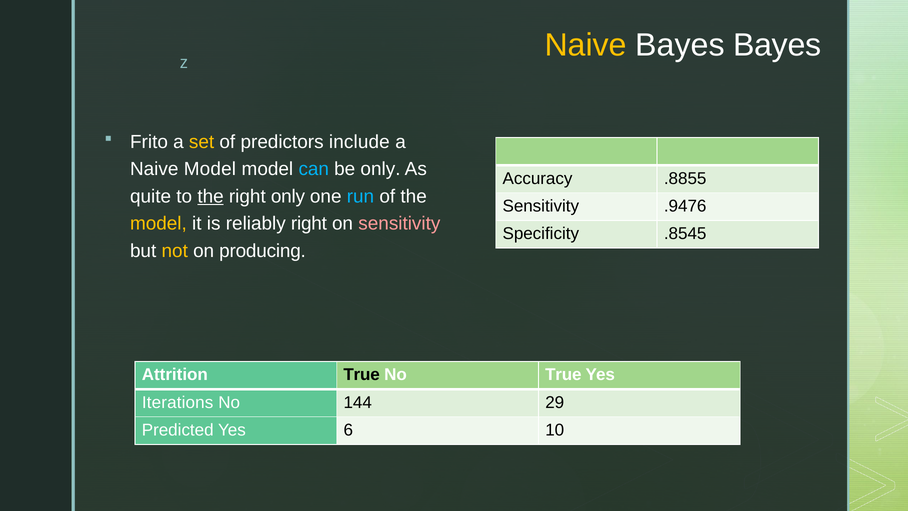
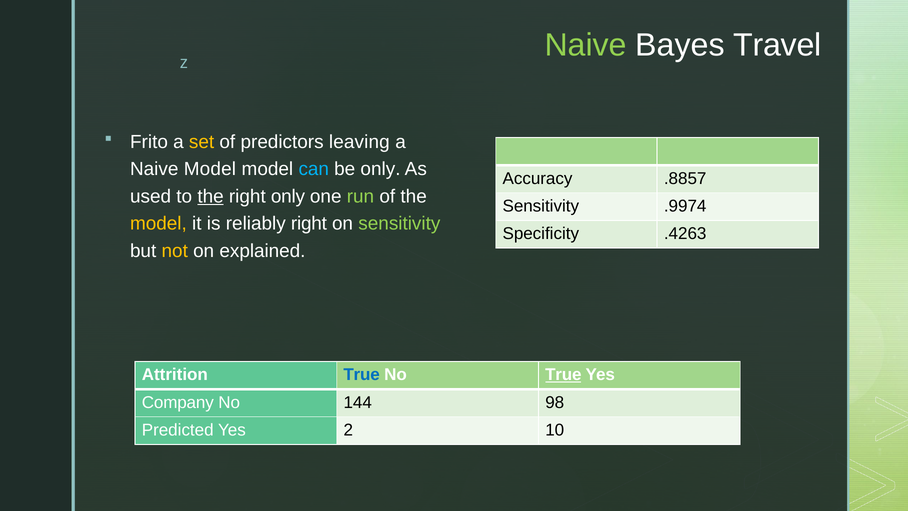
Naive colour: yellow -> light green (586, 45)
Bayes Bayes: Bayes -> Travel (777, 45)
include: include -> leaving (359, 142)
.8855: .8855 -> .8857 (685, 178)
quite: quite -> used (151, 196)
run colour: light blue -> light green (360, 196)
.9476: .9476 -> .9974 (685, 206)
sensitivity colour: pink -> light green (399, 224)
.8545: .8545 -> .4263 (685, 234)
producing: producing -> explained (262, 251)
True colour: black -> blue (362, 375)
True underline: none -> present (563, 375)
Iterations: Iterations -> Company (178, 402)
29: 29 -> 98 (555, 402)
6: 6 -> 2 (348, 430)
